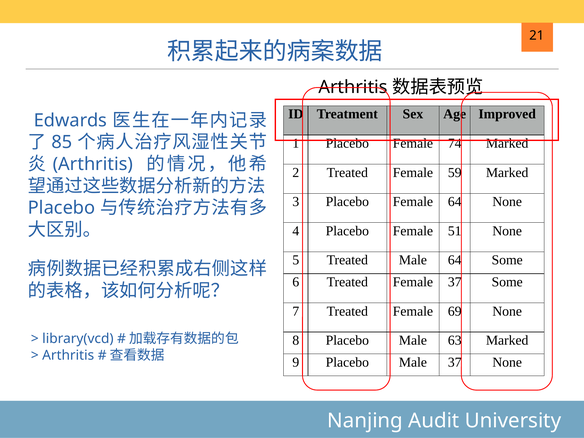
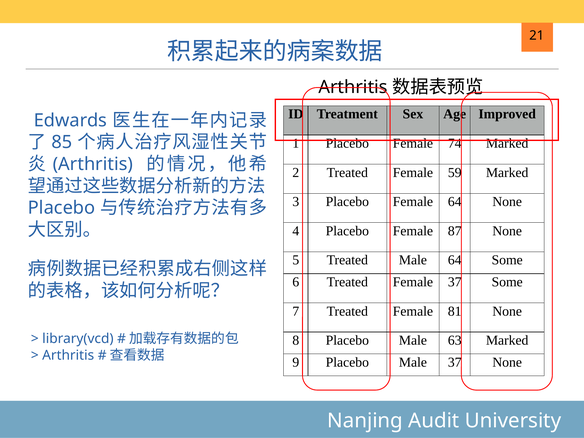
51: 51 -> 87 (455, 231)
69: 69 -> 81 (455, 311)
